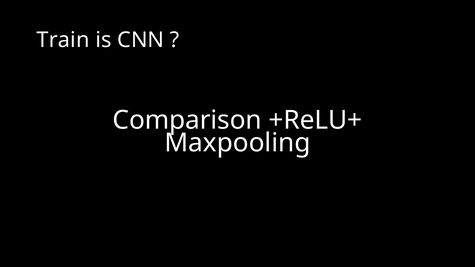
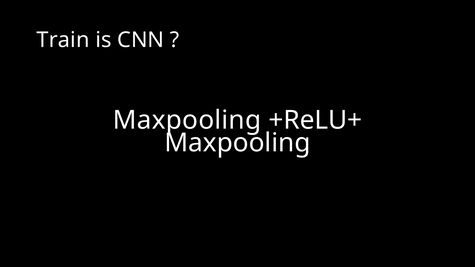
Comparison: Comparison -> Maxpooling (187, 120)
